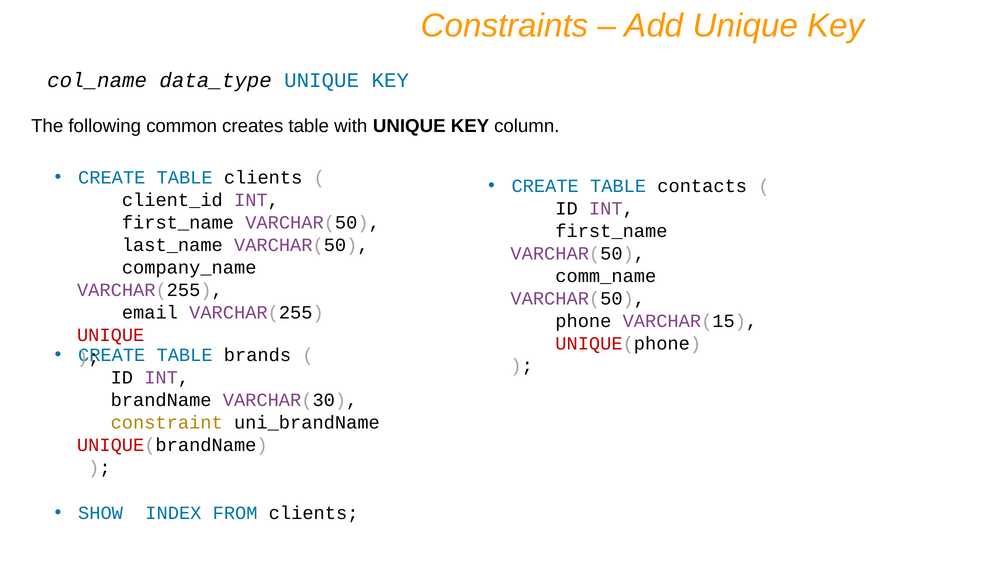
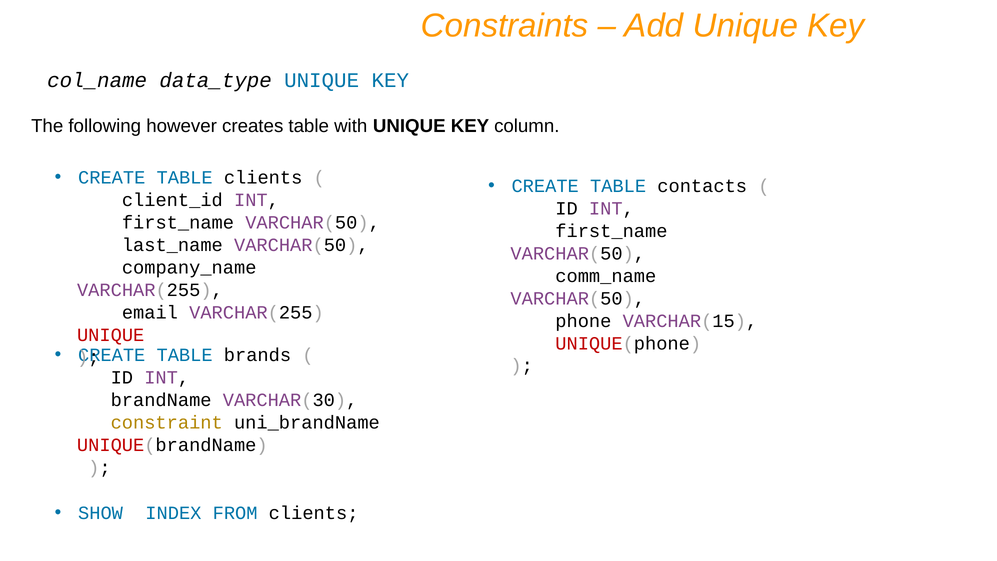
common: common -> however (182, 126)
